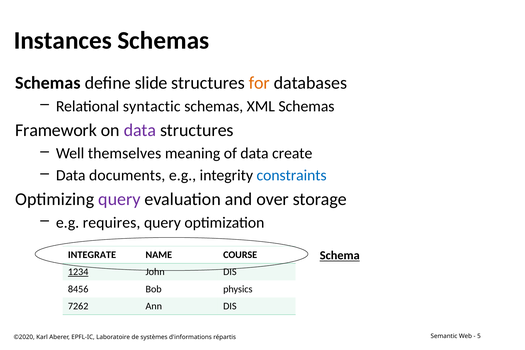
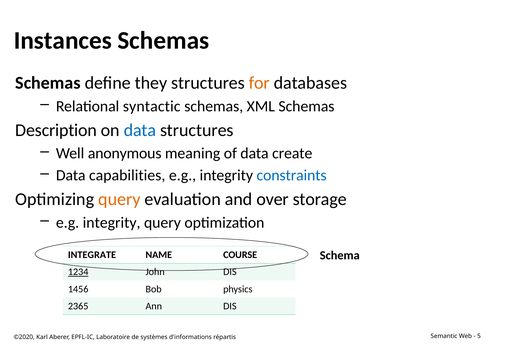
slide: slide -> they (151, 83)
Framework: Framework -> Description (56, 130)
data colour: purple -> blue (140, 130)
themselves: themselves -> anonymous (125, 153)
documents: documents -> capabilities (127, 175)
query colour: purple -> orange (119, 199)
requires: requires -> integrity (112, 223)
Schema underline: present -> none (340, 256)
8456: 8456 -> 1456 (78, 289)
7262: 7262 -> 2365 (78, 306)
